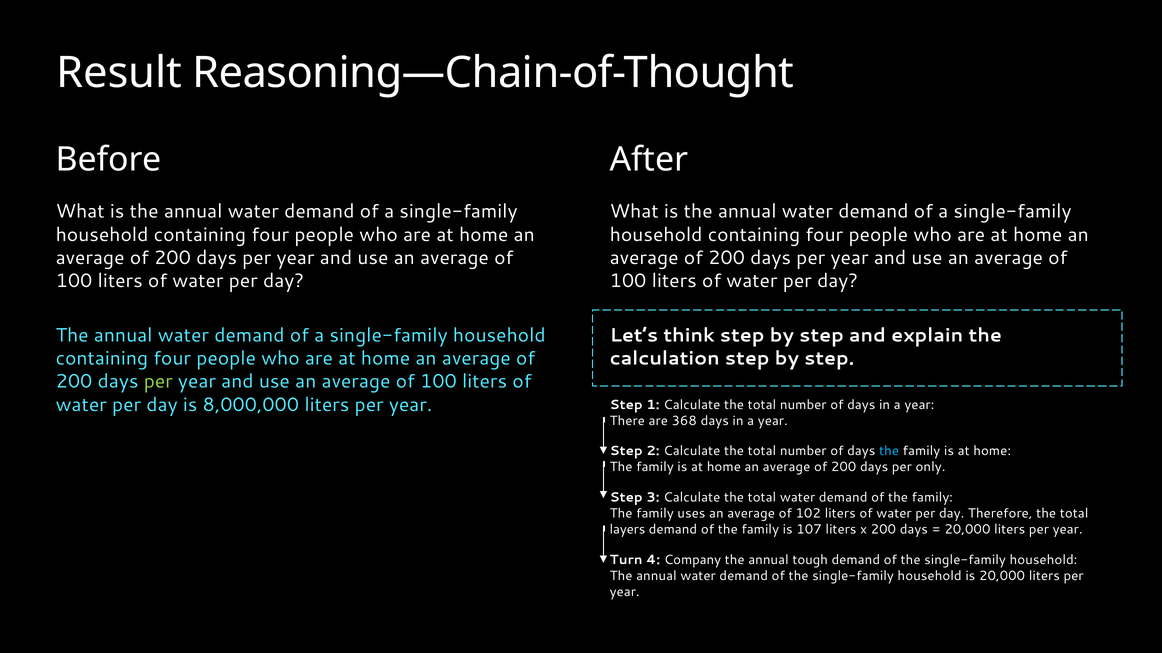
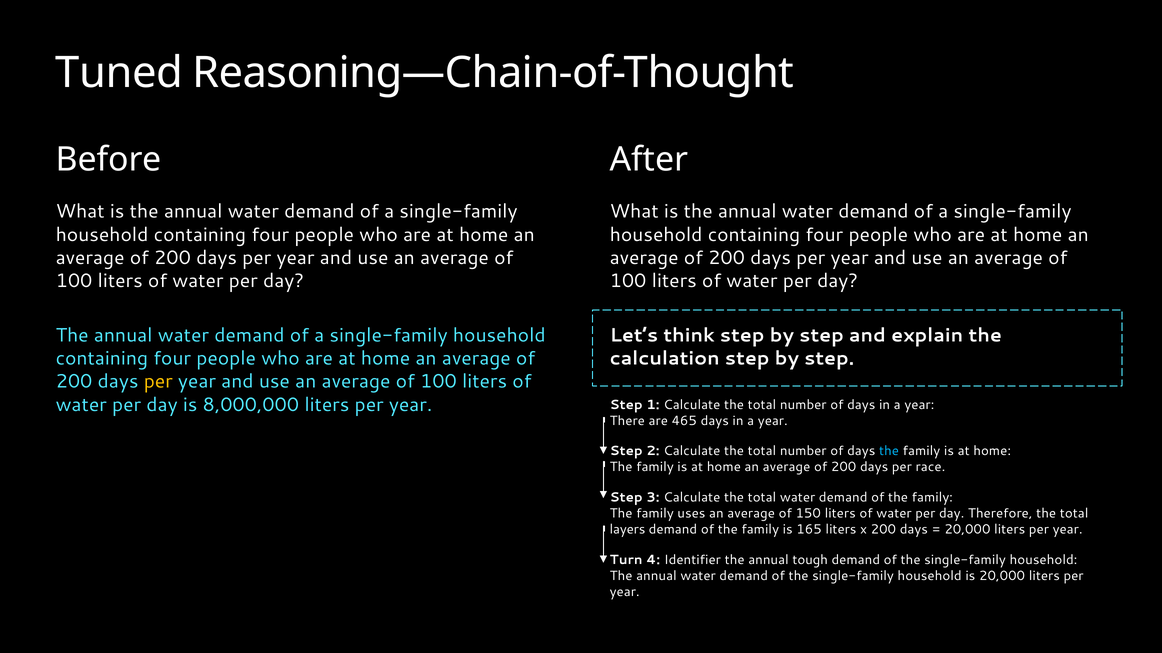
Result: Result -> Tuned (119, 73)
per colour: light green -> yellow (158, 382)
368: 368 -> 465 (684, 421)
only: only -> race (931, 468)
102: 102 -> 150 (808, 514)
107: 107 -> 165 (809, 530)
Company: Company -> Identifier (692, 560)
